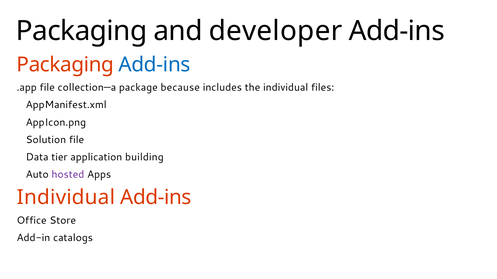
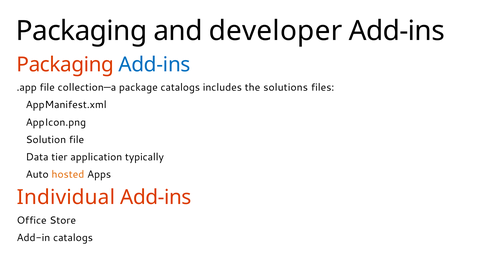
package because: because -> catalogs (180, 88)
the individual: individual -> solutions (286, 88)
building: building -> typically (144, 157)
hosted colour: purple -> orange (68, 175)
